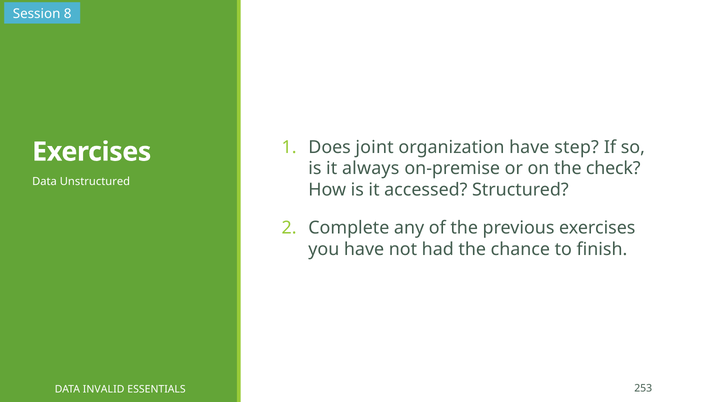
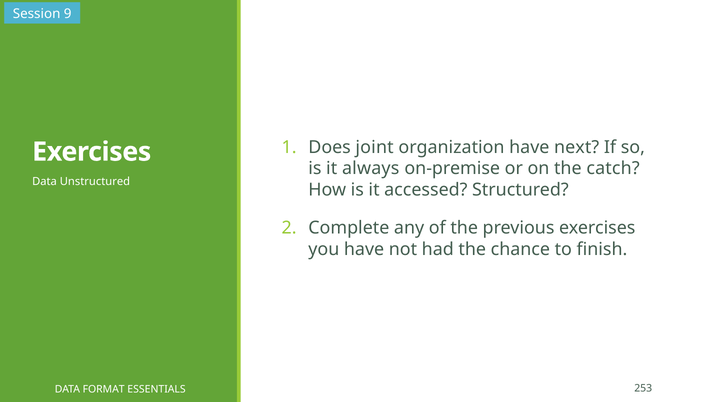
8: 8 -> 9 (68, 14)
step: step -> next (577, 147)
check: check -> catch (613, 169)
INVALID: INVALID -> FORMAT (104, 390)
